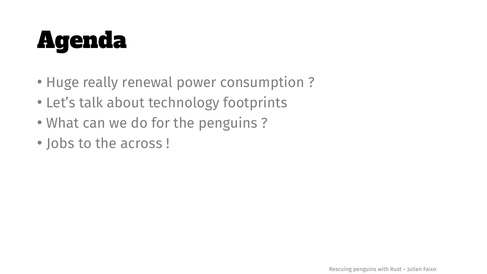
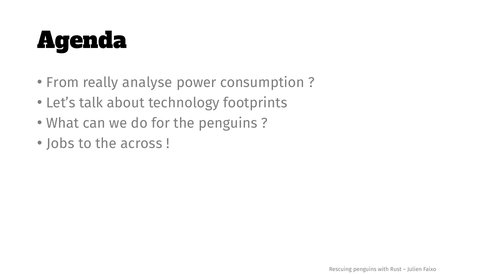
Huge: Huge -> From (63, 82)
renewal: renewal -> analyse (147, 82)
